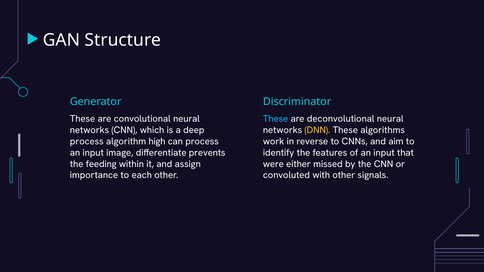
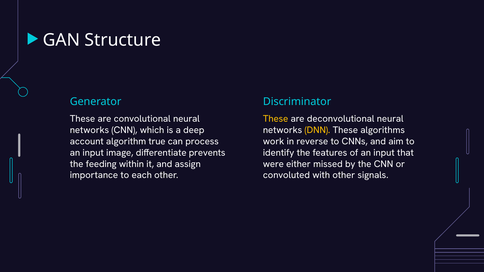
These colour: light blue -> yellow (276, 119)
process: process -> account (87, 141)
high: high -> true (157, 141)
